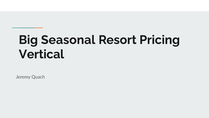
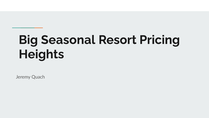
Vertical: Vertical -> Heights (41, 54)
